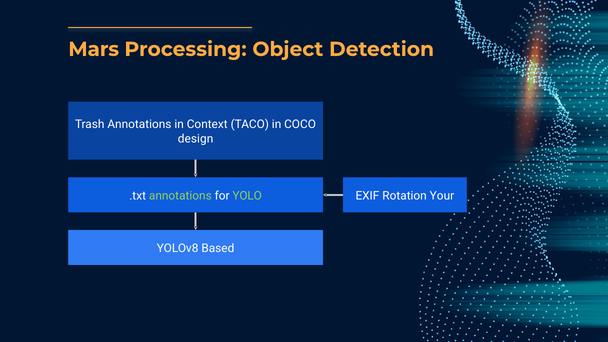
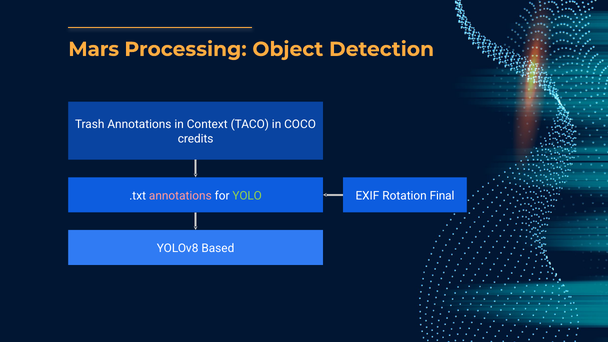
design: design -> credits (196, 139)
annotations colour: light green -> pink (180, 196)
Your: Your -> Final (442, 196)
